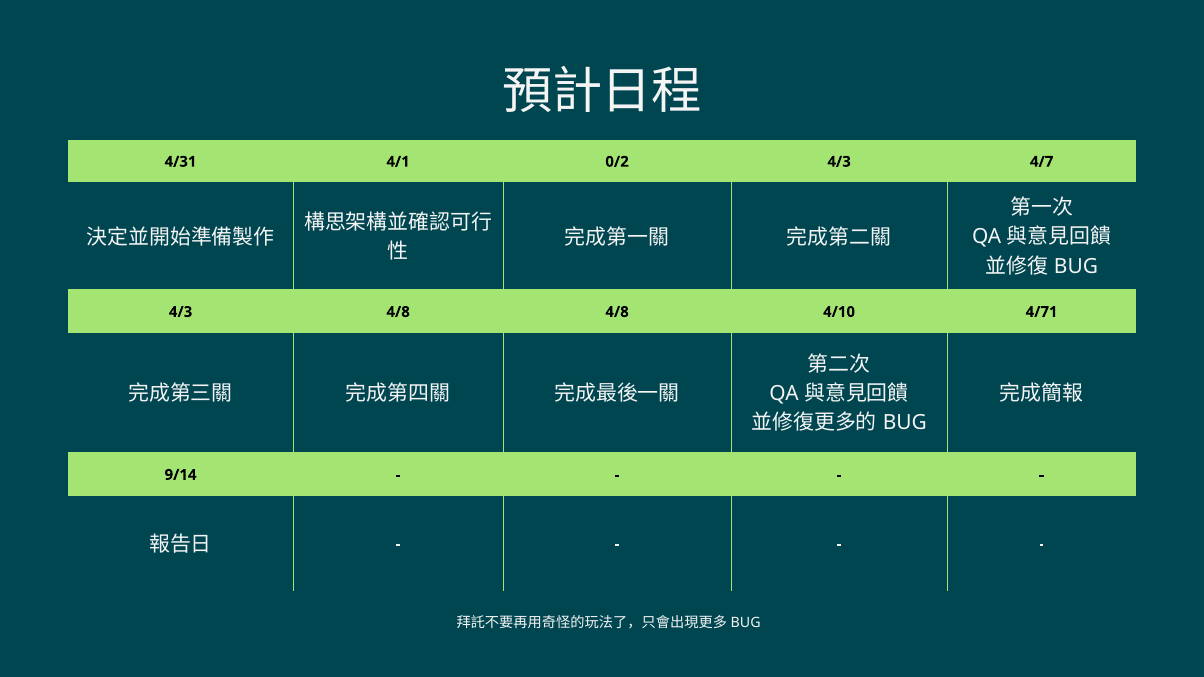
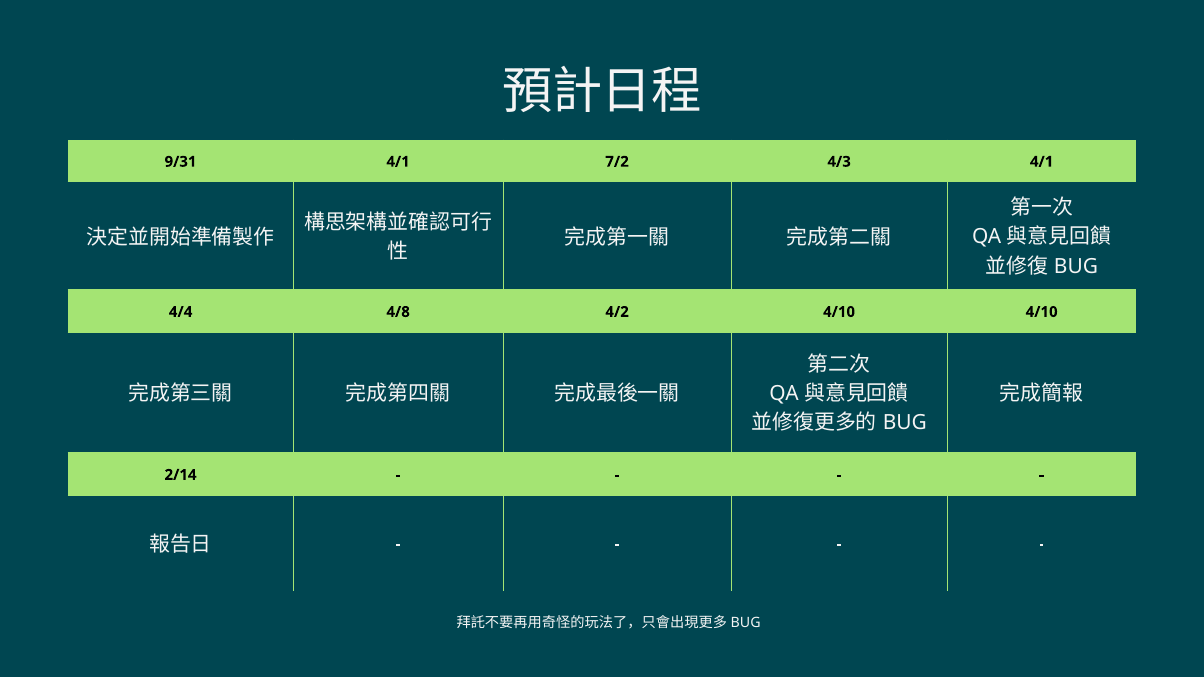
4/31: 4/31 -> 9/31 (181, 162)
0/2: 0/2 -> 7/2 (617, 162)
4/3 4/7: 4/7 -> 4/1 (1042, 162)
4/3: 4/3 -> 4/4 (181, 312)
4/8 4/8: 4/8 -> 4/2 (617, 312)
4/10 4/71: 4/71 -> 4/10 (1042, 312)
9/14: 9/14 -> 2/14 (181, 475)
